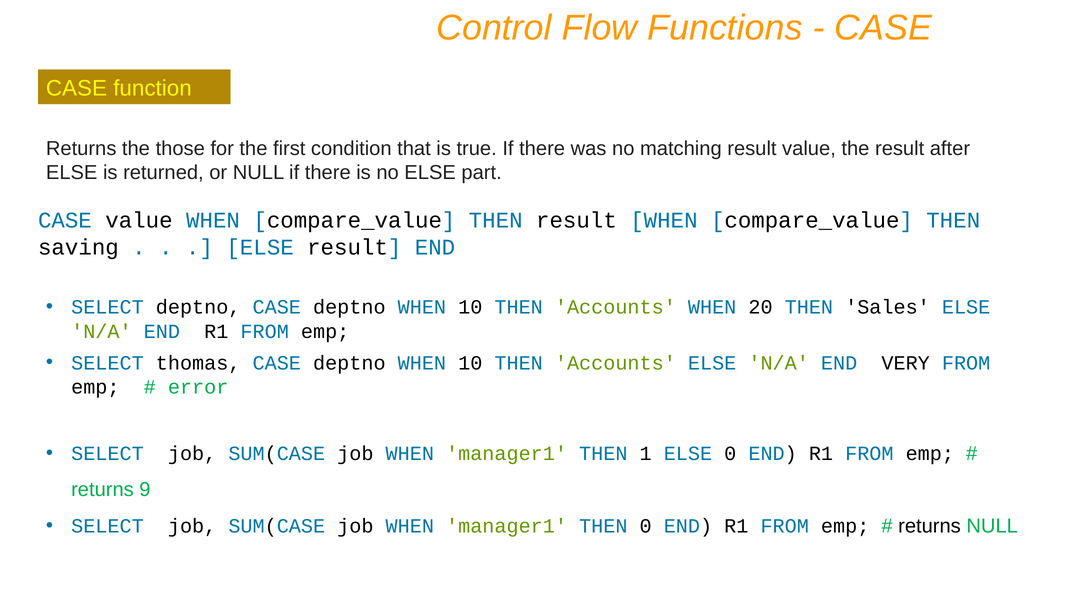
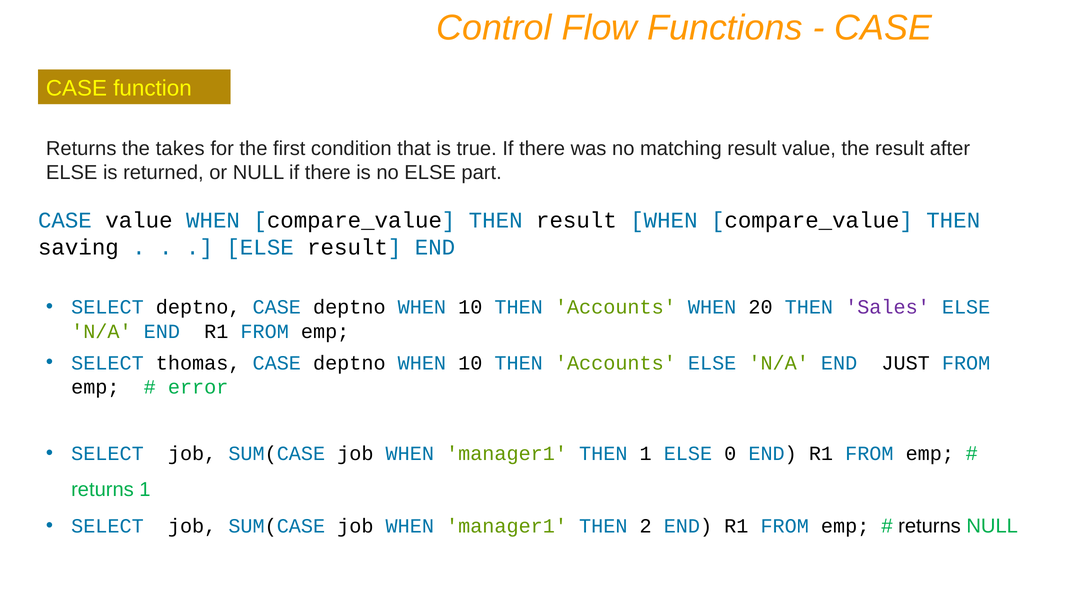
those: those -> takes (180, 149)
Sales colour: black -> purple (887, 307)
VERY: VERY -> JUST (906, 363)
returns 9: 9 -> 1 (145, 490)
THEN 0: 0 -> 2 (646, 526)
